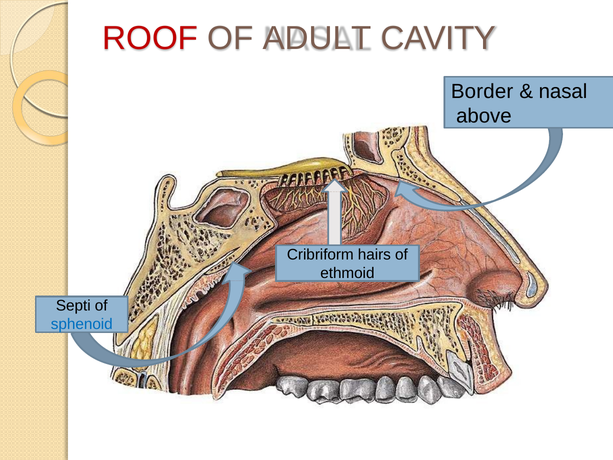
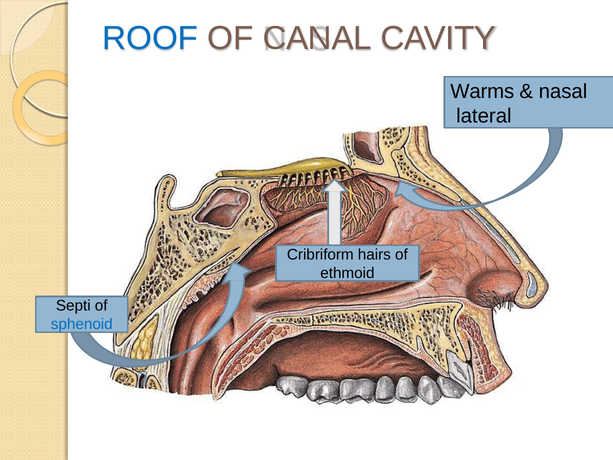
ROOF colour: red -> blue (150, 38)
ADULT: ADULT -> CANAL (317, 38)
Border: Border -> Warms (482, 92)
above: above -> lateral (484, 116)
